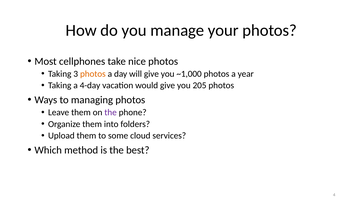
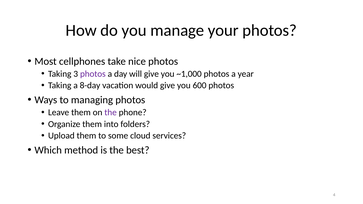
photos colour: orange -> purple (93, 74)
4-day: 4-day -> 8-day (90, 86)
205: 205 -> 600 (200, 86)
